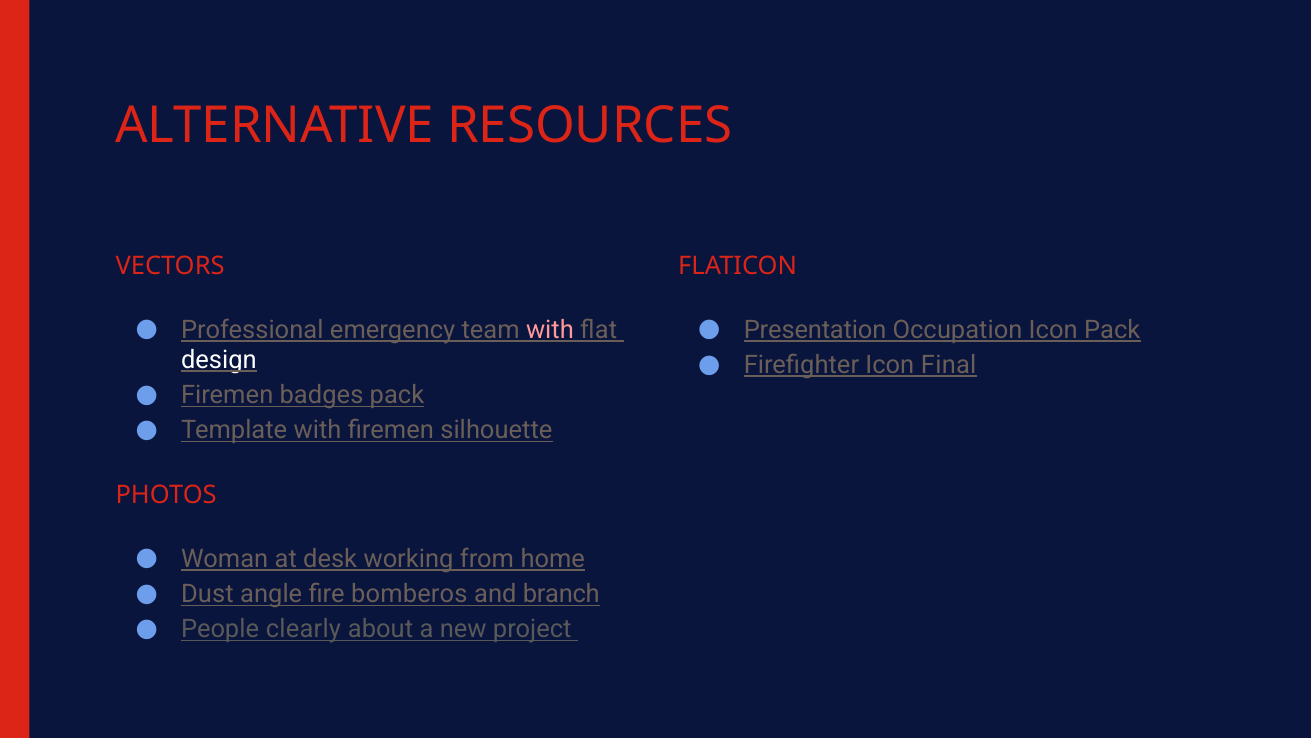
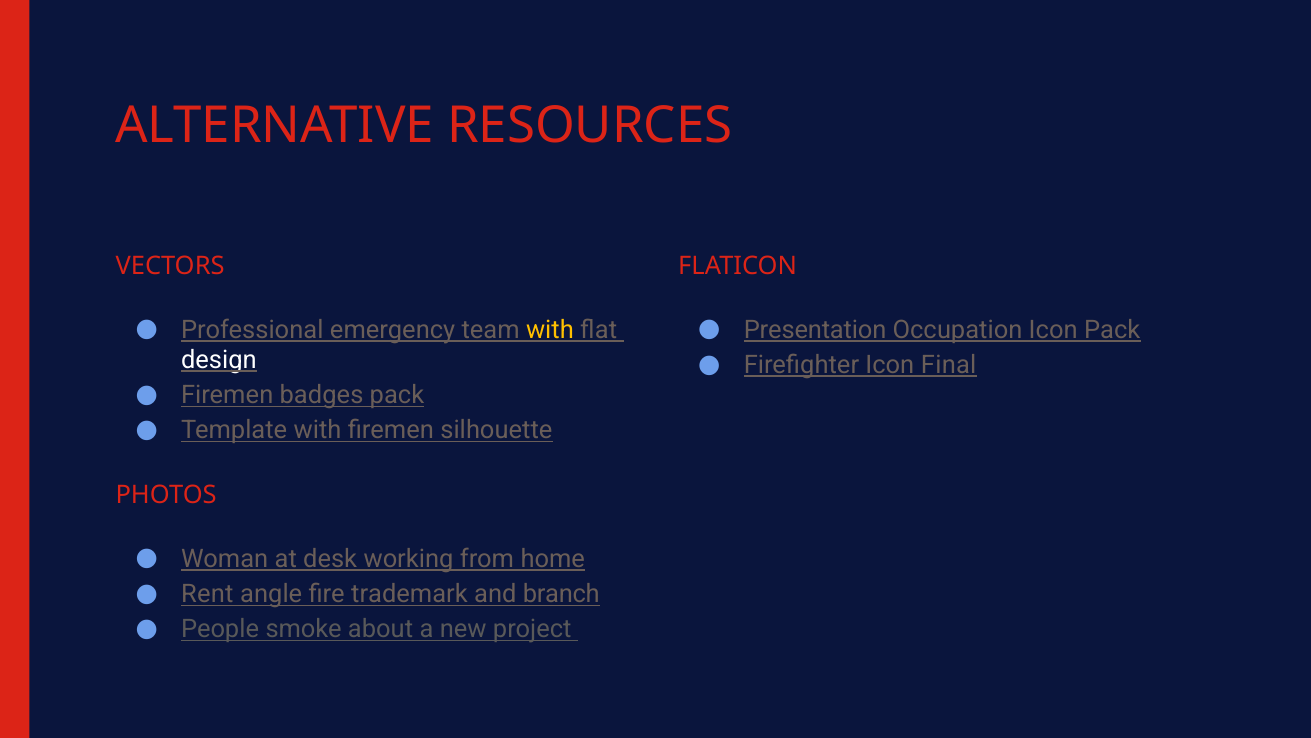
with colour: pink -> yellow (550, 330)
Dust: Dust -> Rent (207, 594)
bomberos: bomberos -> trademark (409, 594)
clearly: clearly -> smoke (304, 629)
